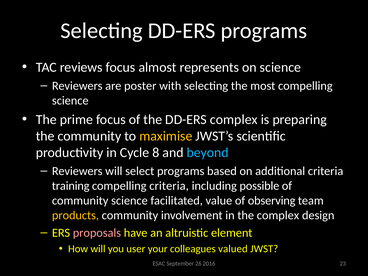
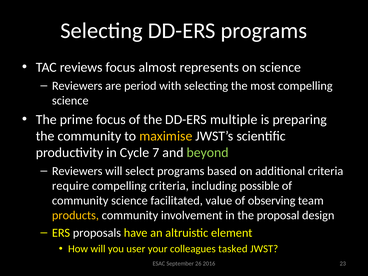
poster: poster -> period (140, 86)
DD-ERS complex: complex -> multiple (234, 119)
8: 8 -> 7 (156, 153)
beyond colour: light blue -> light green (208, 153)
training: training -> require (71, 186)
the complex: complex -> proposal (278, 215)
proposals colour: pink -> white (97, 233)
valued: valued -> tasked (233, 249)
